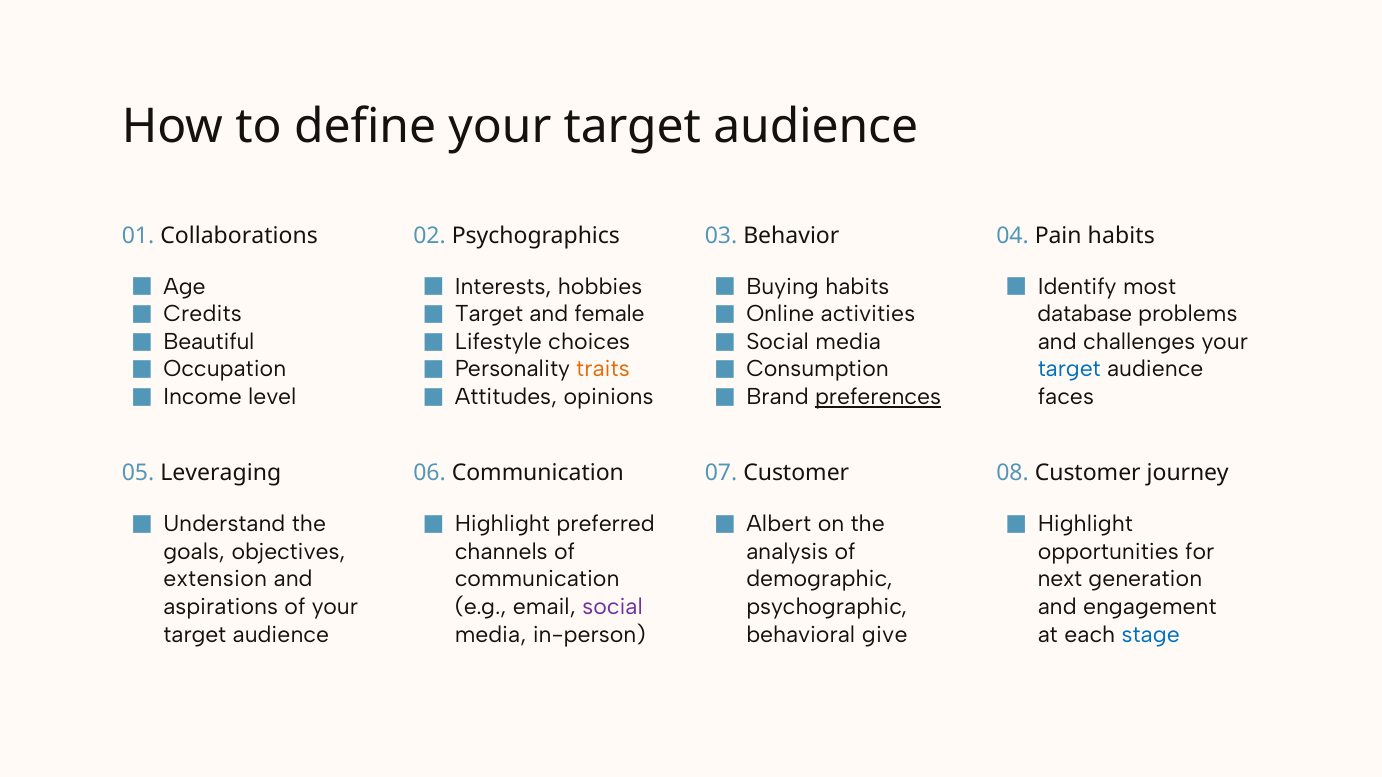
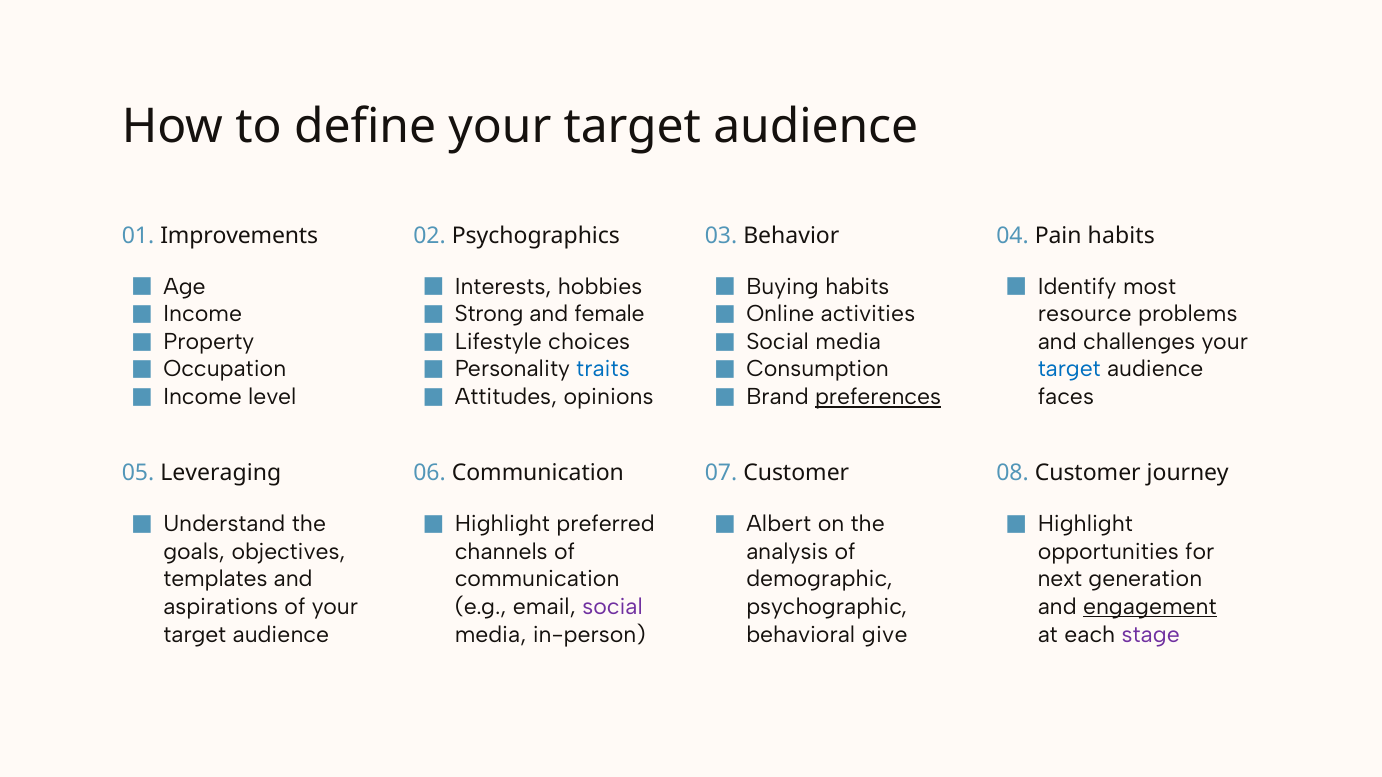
Collaborations: Collaborations -> Improvements (239, 236)
Credits: Credits -> Income (203, 314)
Target: Target -> Strong (489, 314)
database: database -> resource (1085, 314)
Beautiful: Beautiful -> Property (209, 342)
traits colour: orange -> blue (603, 370)
extension: extension -> templates (215, 580)
engagement underline: none -> present (1150, 607)
stage colour: blue -> purple (1151, 635)
